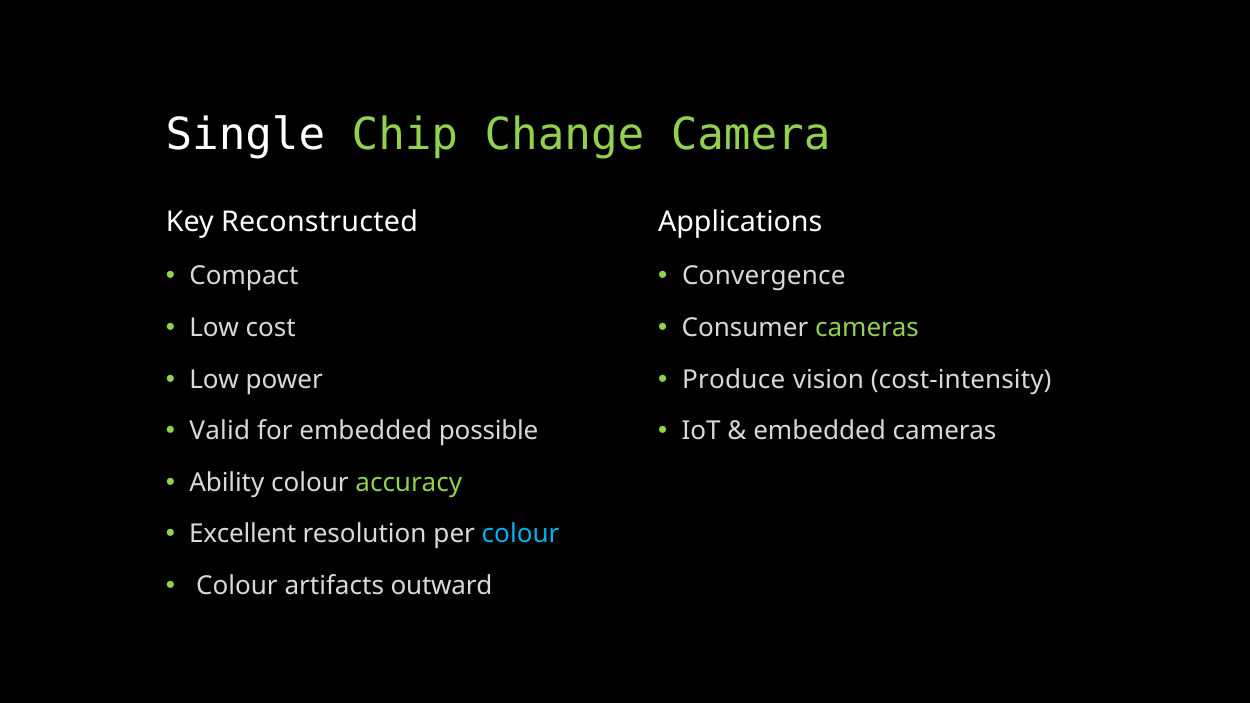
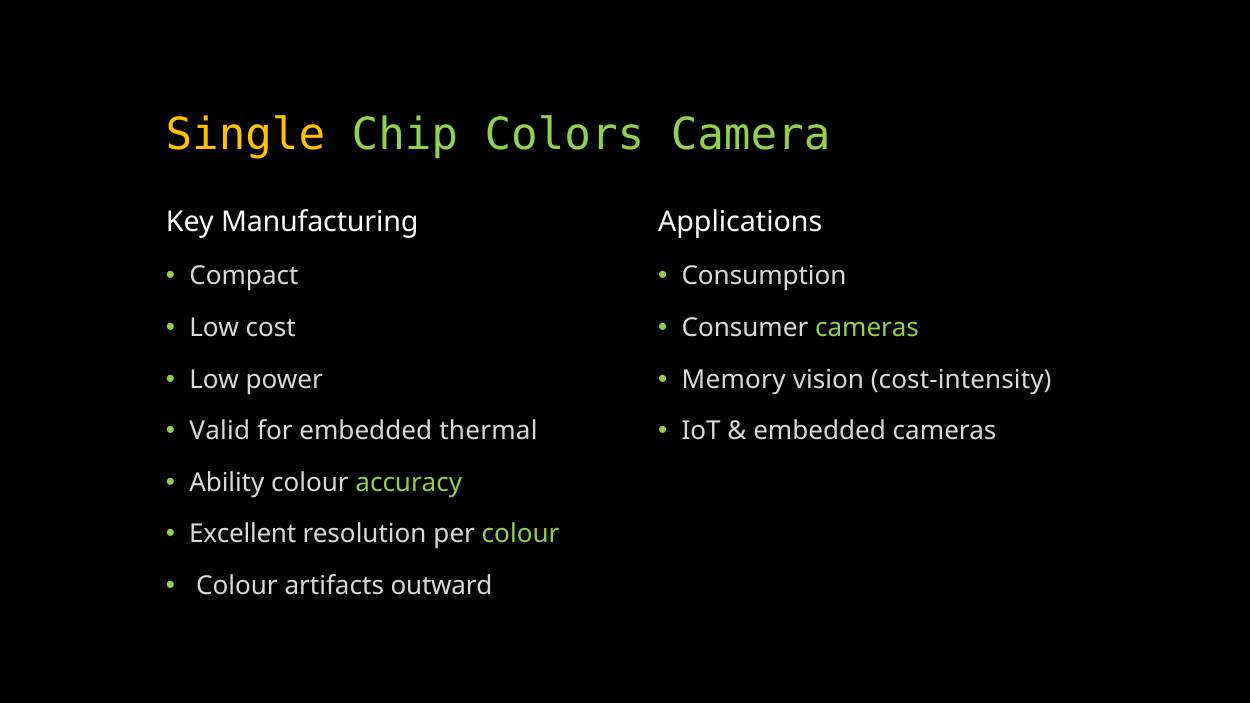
Single colour: white -> yellow (245, 135)
Change: Change -> Colors (564, 135)
Reconstructed: Reconstructed -> Manufacturing (320, 222)
Convergence: Convergence -> Consumption (764, 276)
Produce: Produce -> Memory (734, 380)
possible: possible -> thermal (488, 431)
colour colour: light blue -> light green (521, 534)
